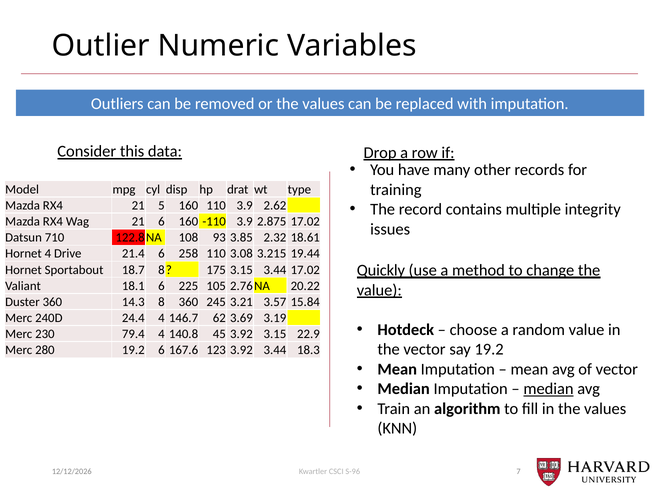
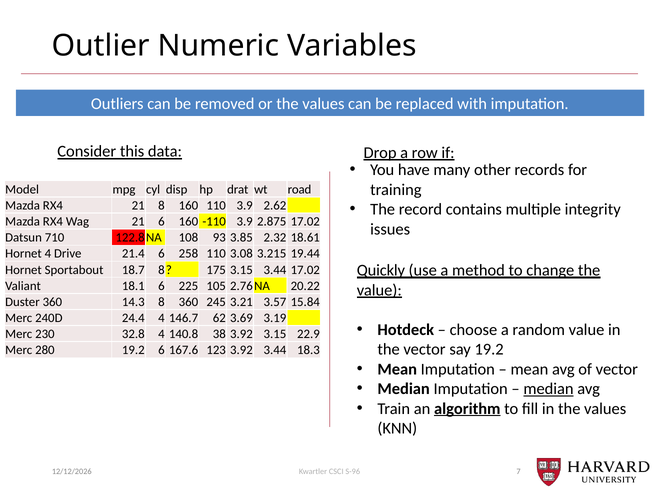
type: type -> road (299, 190)
21 5: 5 -> 8 (161, 206)
79.4: 79.4 -> 32.8 (133, 334)
45: 45 -> 38 (219, 334)
algorithm underline: none -> present (467, 409)
